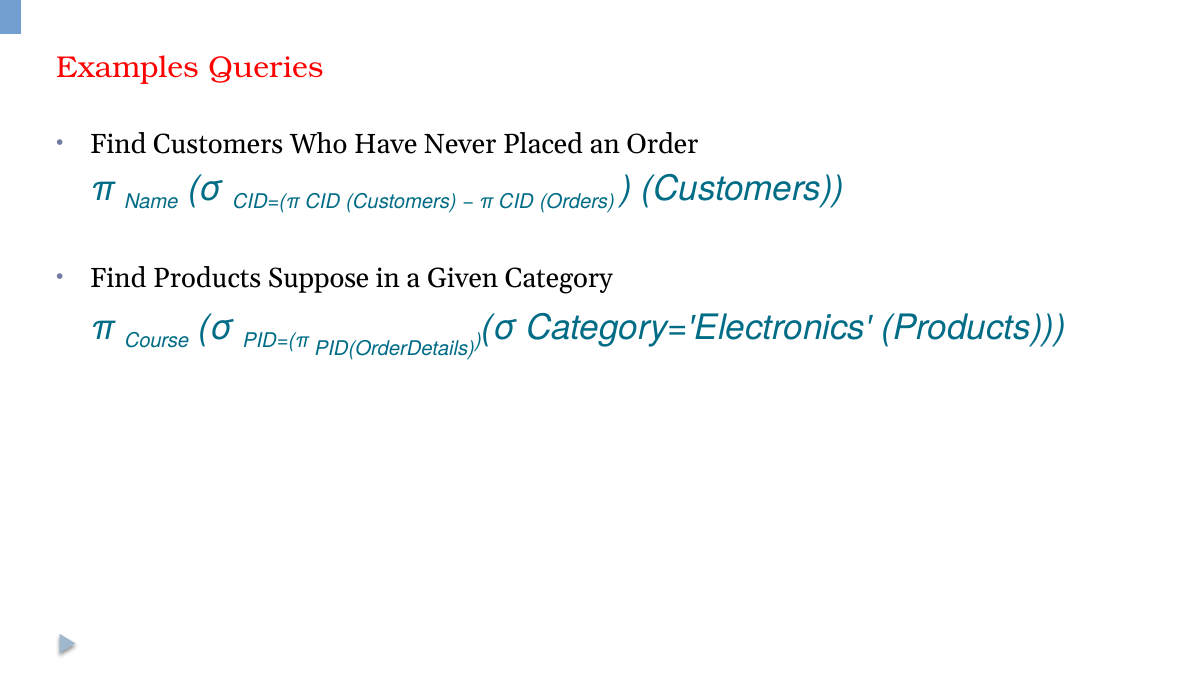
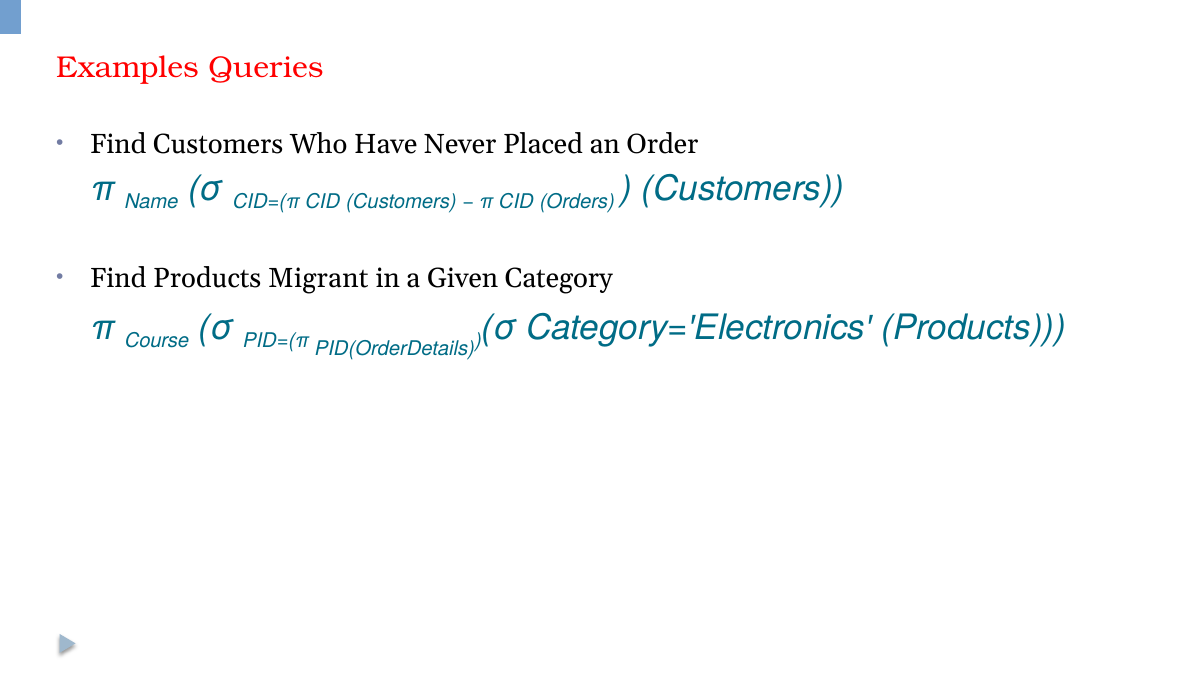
Suppose: Suppose -> Migrant (318, 278)
